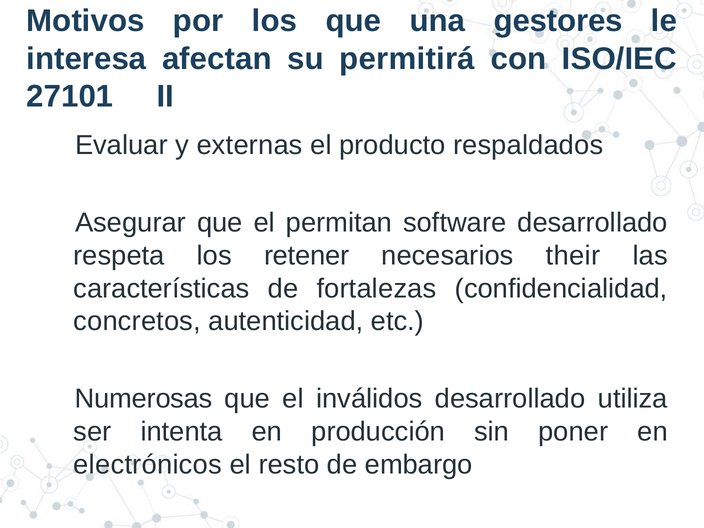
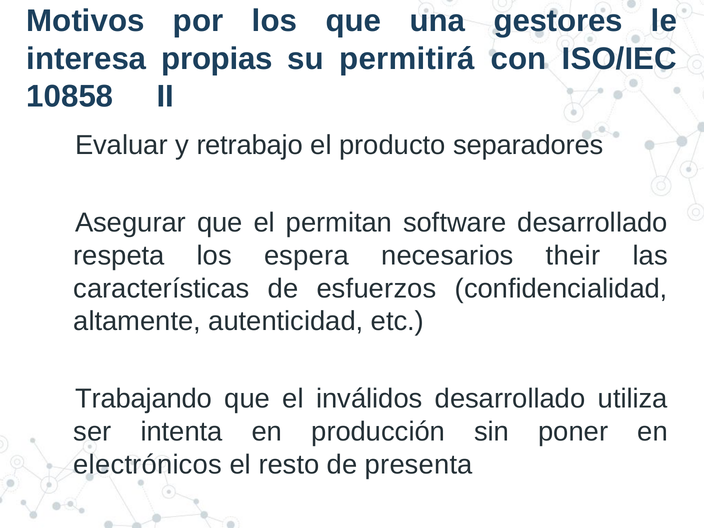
afectan: afectan -> propias (217, 59)
27101: 27101 -> 10858 (70, 96)
externas: externas -> retrabajo (250, 145)
respaldados: respaldados -> separadores (528, 145)
retener: retener -> espera (306, 256)
fortalezas: fortalezas -> esfuerzos (377, 289)
concretos: concretos -> altamente (137, 321)
Numerosas: Numerosas -> Trabajando (144, 399)
embargo: embargo -> presenta (419, 465)
